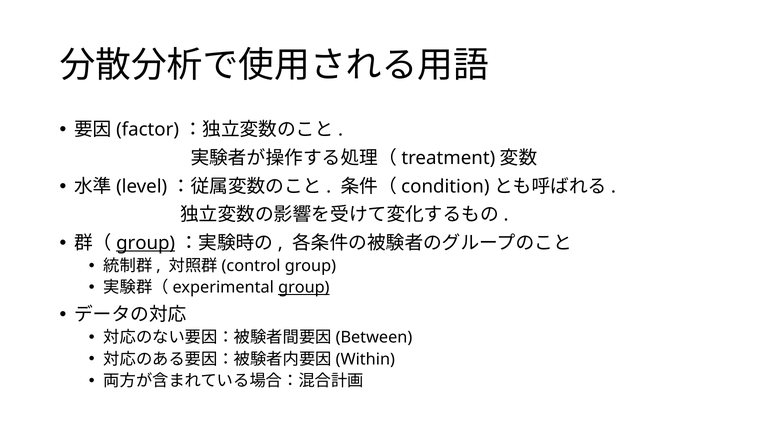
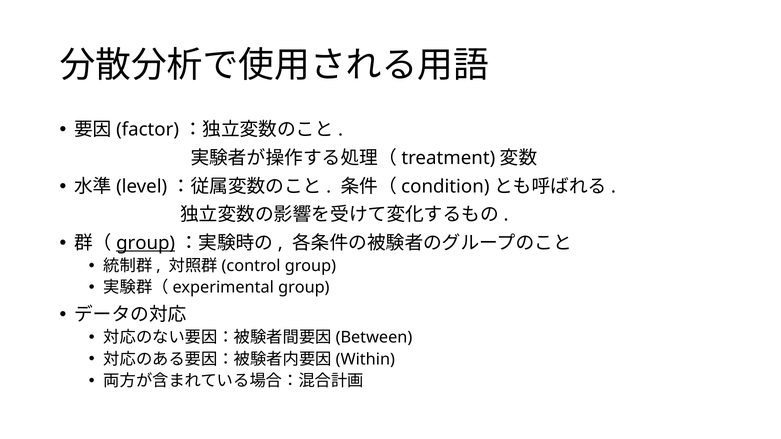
group underline: present -> none (304, 288)
